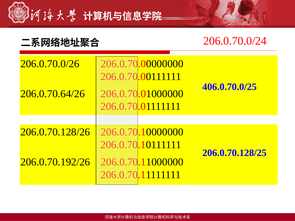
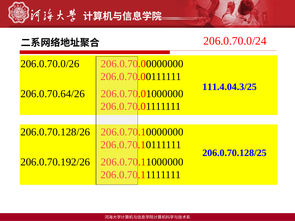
406.0.70.0/25: 406.0.70.0/25 -> 111.4.04.3/25 (230, 87)
